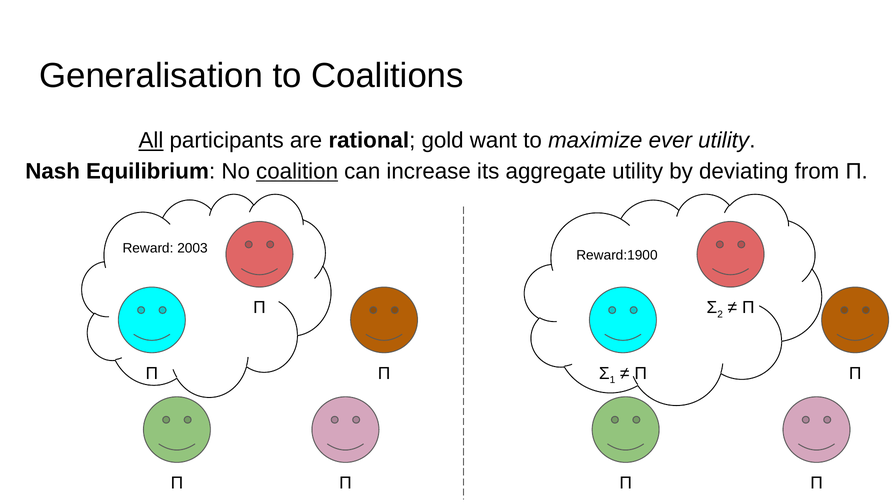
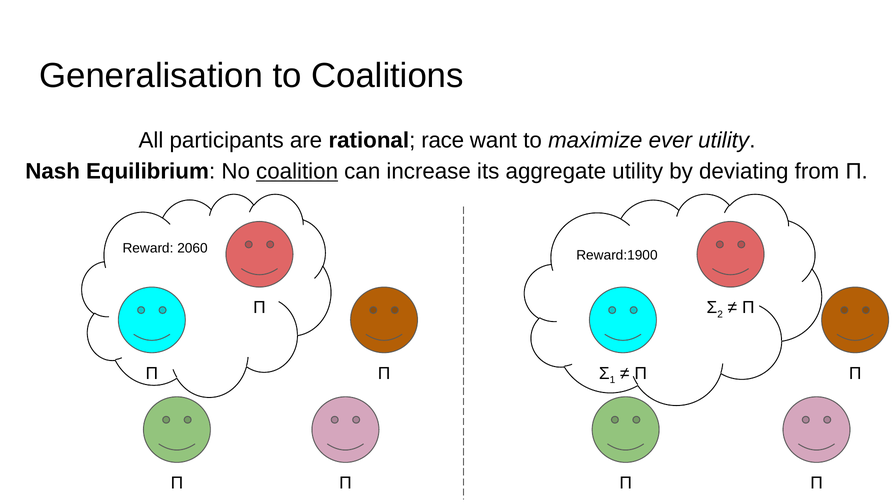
All underline: present -> none (151, 141)
gold: gold -> race (443, 141)
2003: 2003 -> 2060 (192, 248)
